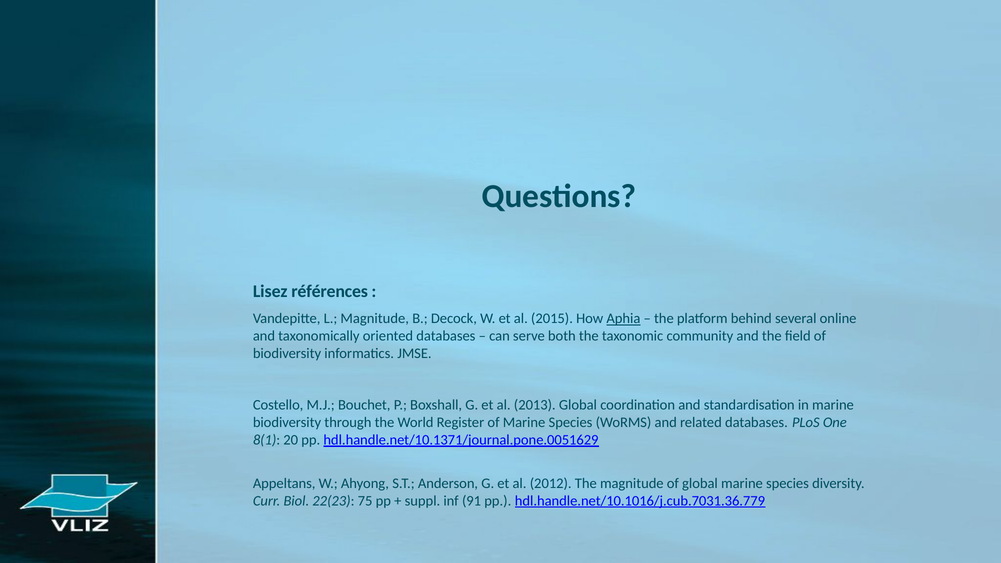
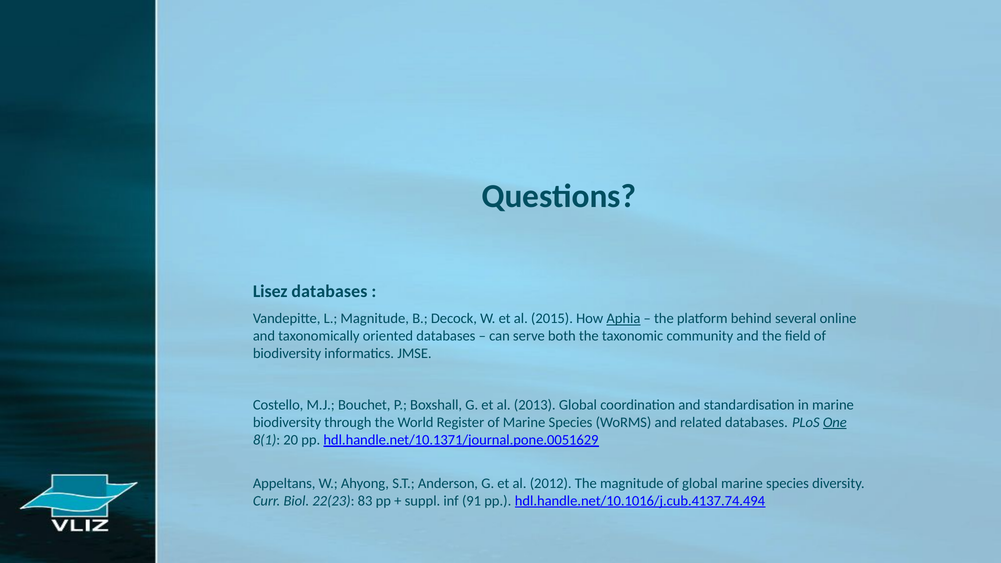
Lisez références: références -> databases (329, 291)
One underline: none -> present (835, 422)
75: 75 -> 83 (365, 501)
hdl.handle.net/10.1016/j.cub.7031.36.779: hdl.handle.net/10.1016/j.cub.7031.36.779 -> hdl.handle.net/10.1016/j.cub.4137.74.494 (640, 501)
